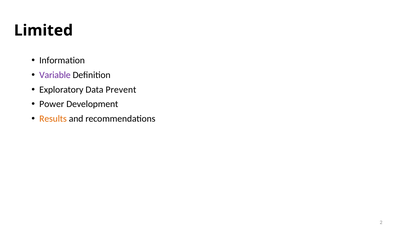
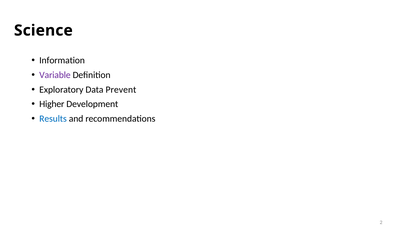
Limited: Limited -> Science (43, 30)
Power: Power -> Higher (52, 104)
Results colour: orange -> blue (53, 119)
